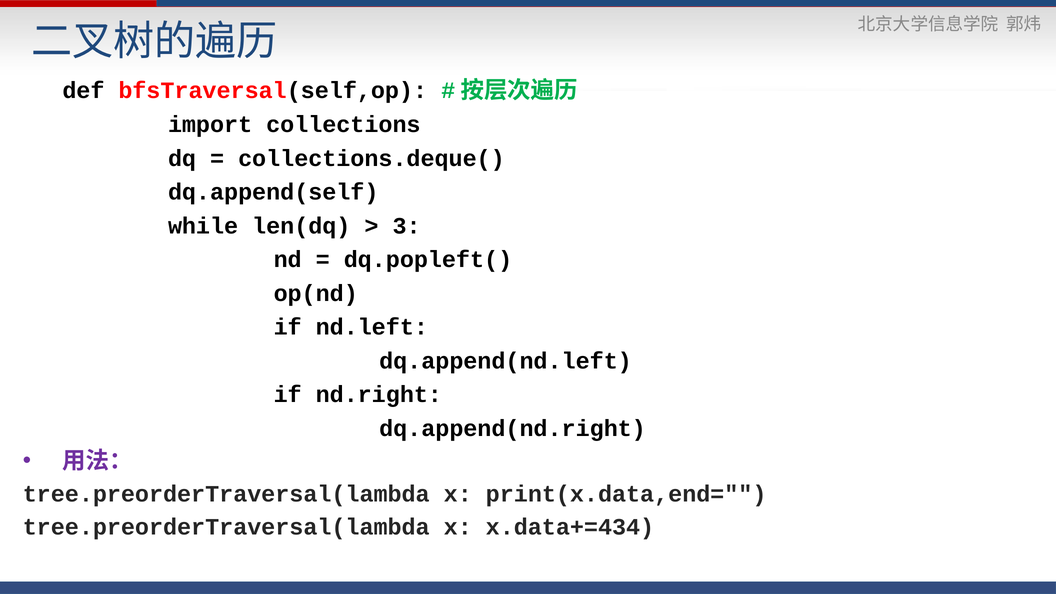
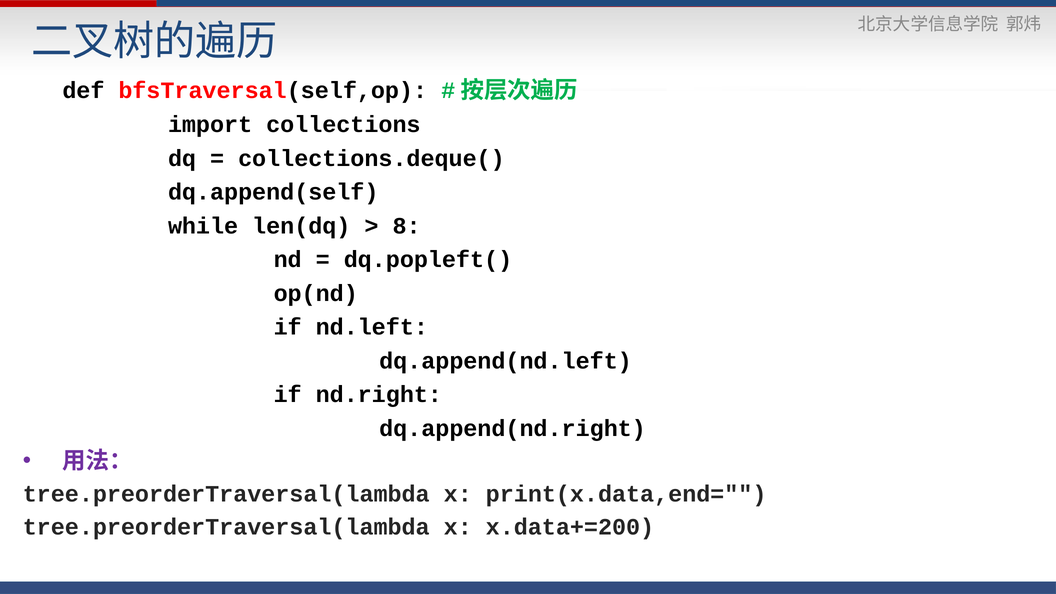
3: 3 -> 8 (407, 226)
x.data+=434: x.data+=434 -> x.data+=200 (570, 527)
